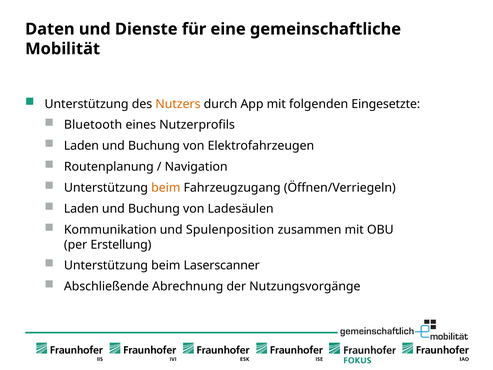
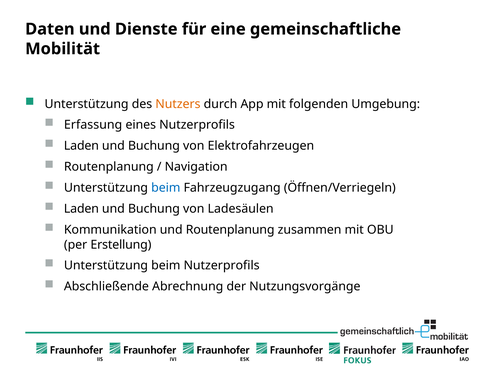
Eingesetzte: Eingesetzte -> Umgebung (386, 104)
Bluetooth: Bluetooth -> Erfassung (93, 125)
beim colour: orange -> blue (166, 188)
und Spulenposition: Spulenposition -> Routenplanung (230, 230)
beim Laserscanner: Laserscanner -> Nutzerprofils (222, 265)
